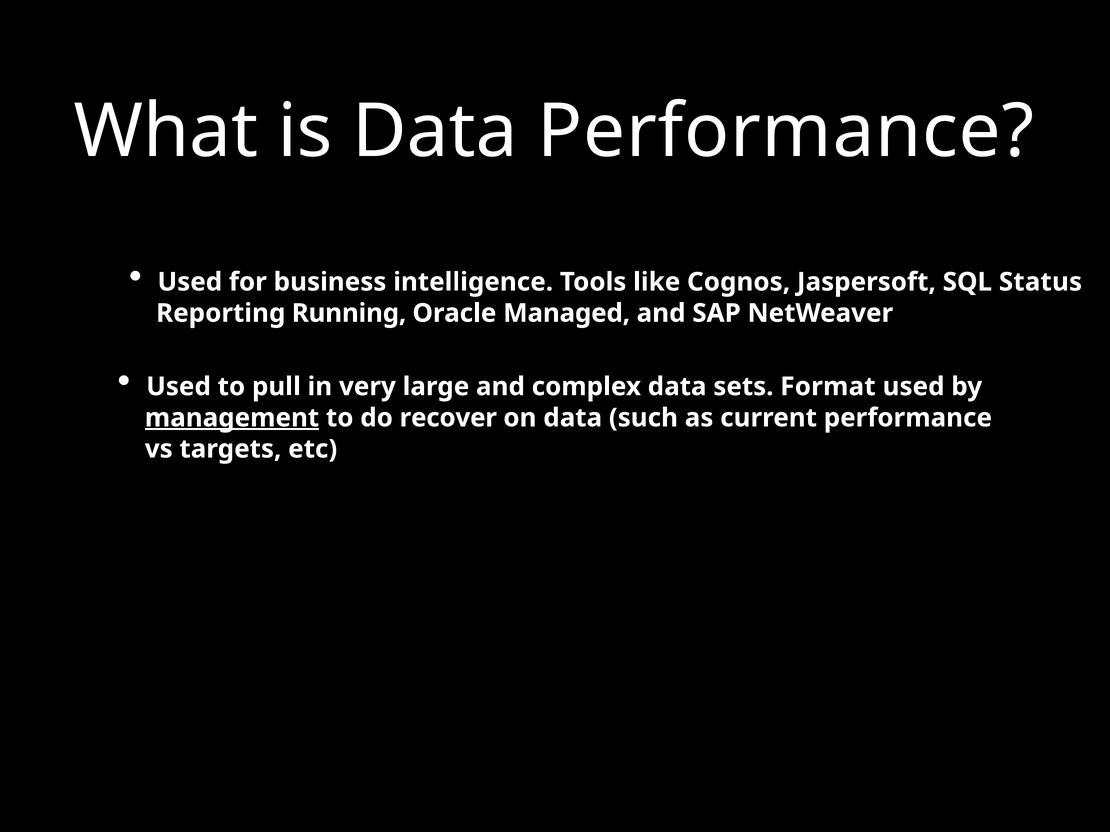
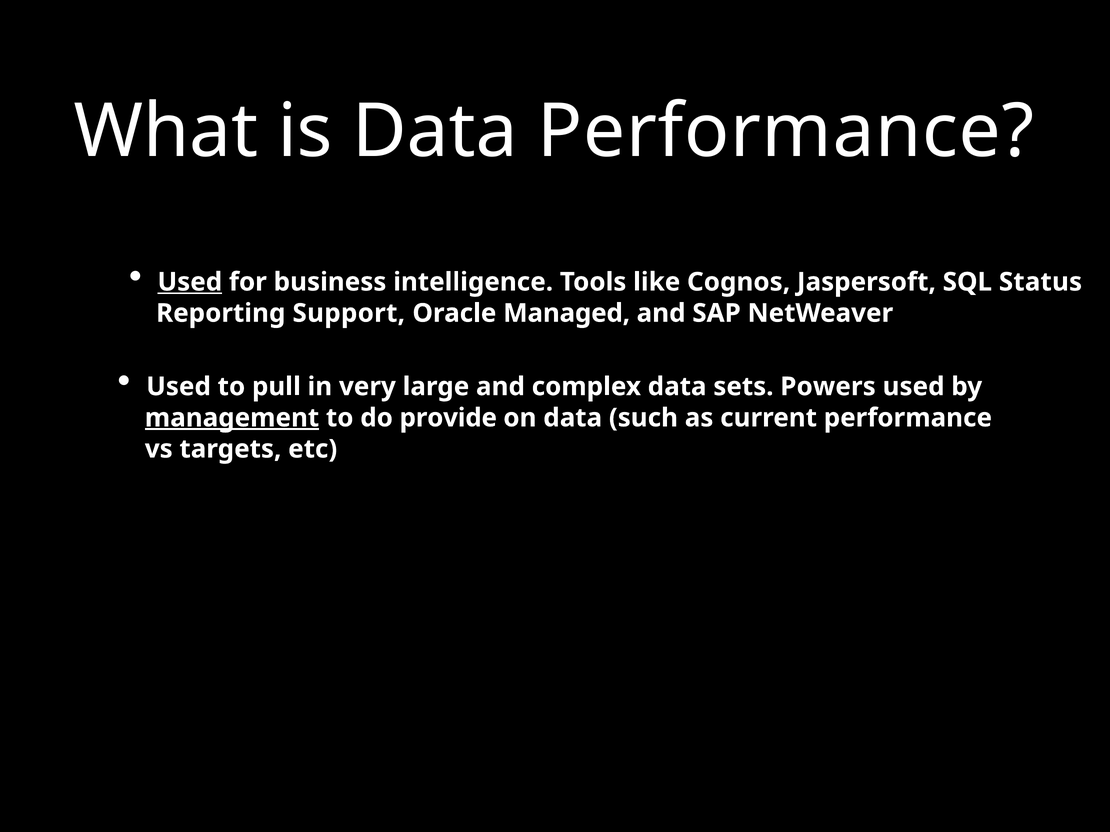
Used underline: none -> present (190, 282)
Running: Running -> Support (349, 313)
Format: Format -> Powers (828, 387)
recover: recover -> provide (448, 418)
